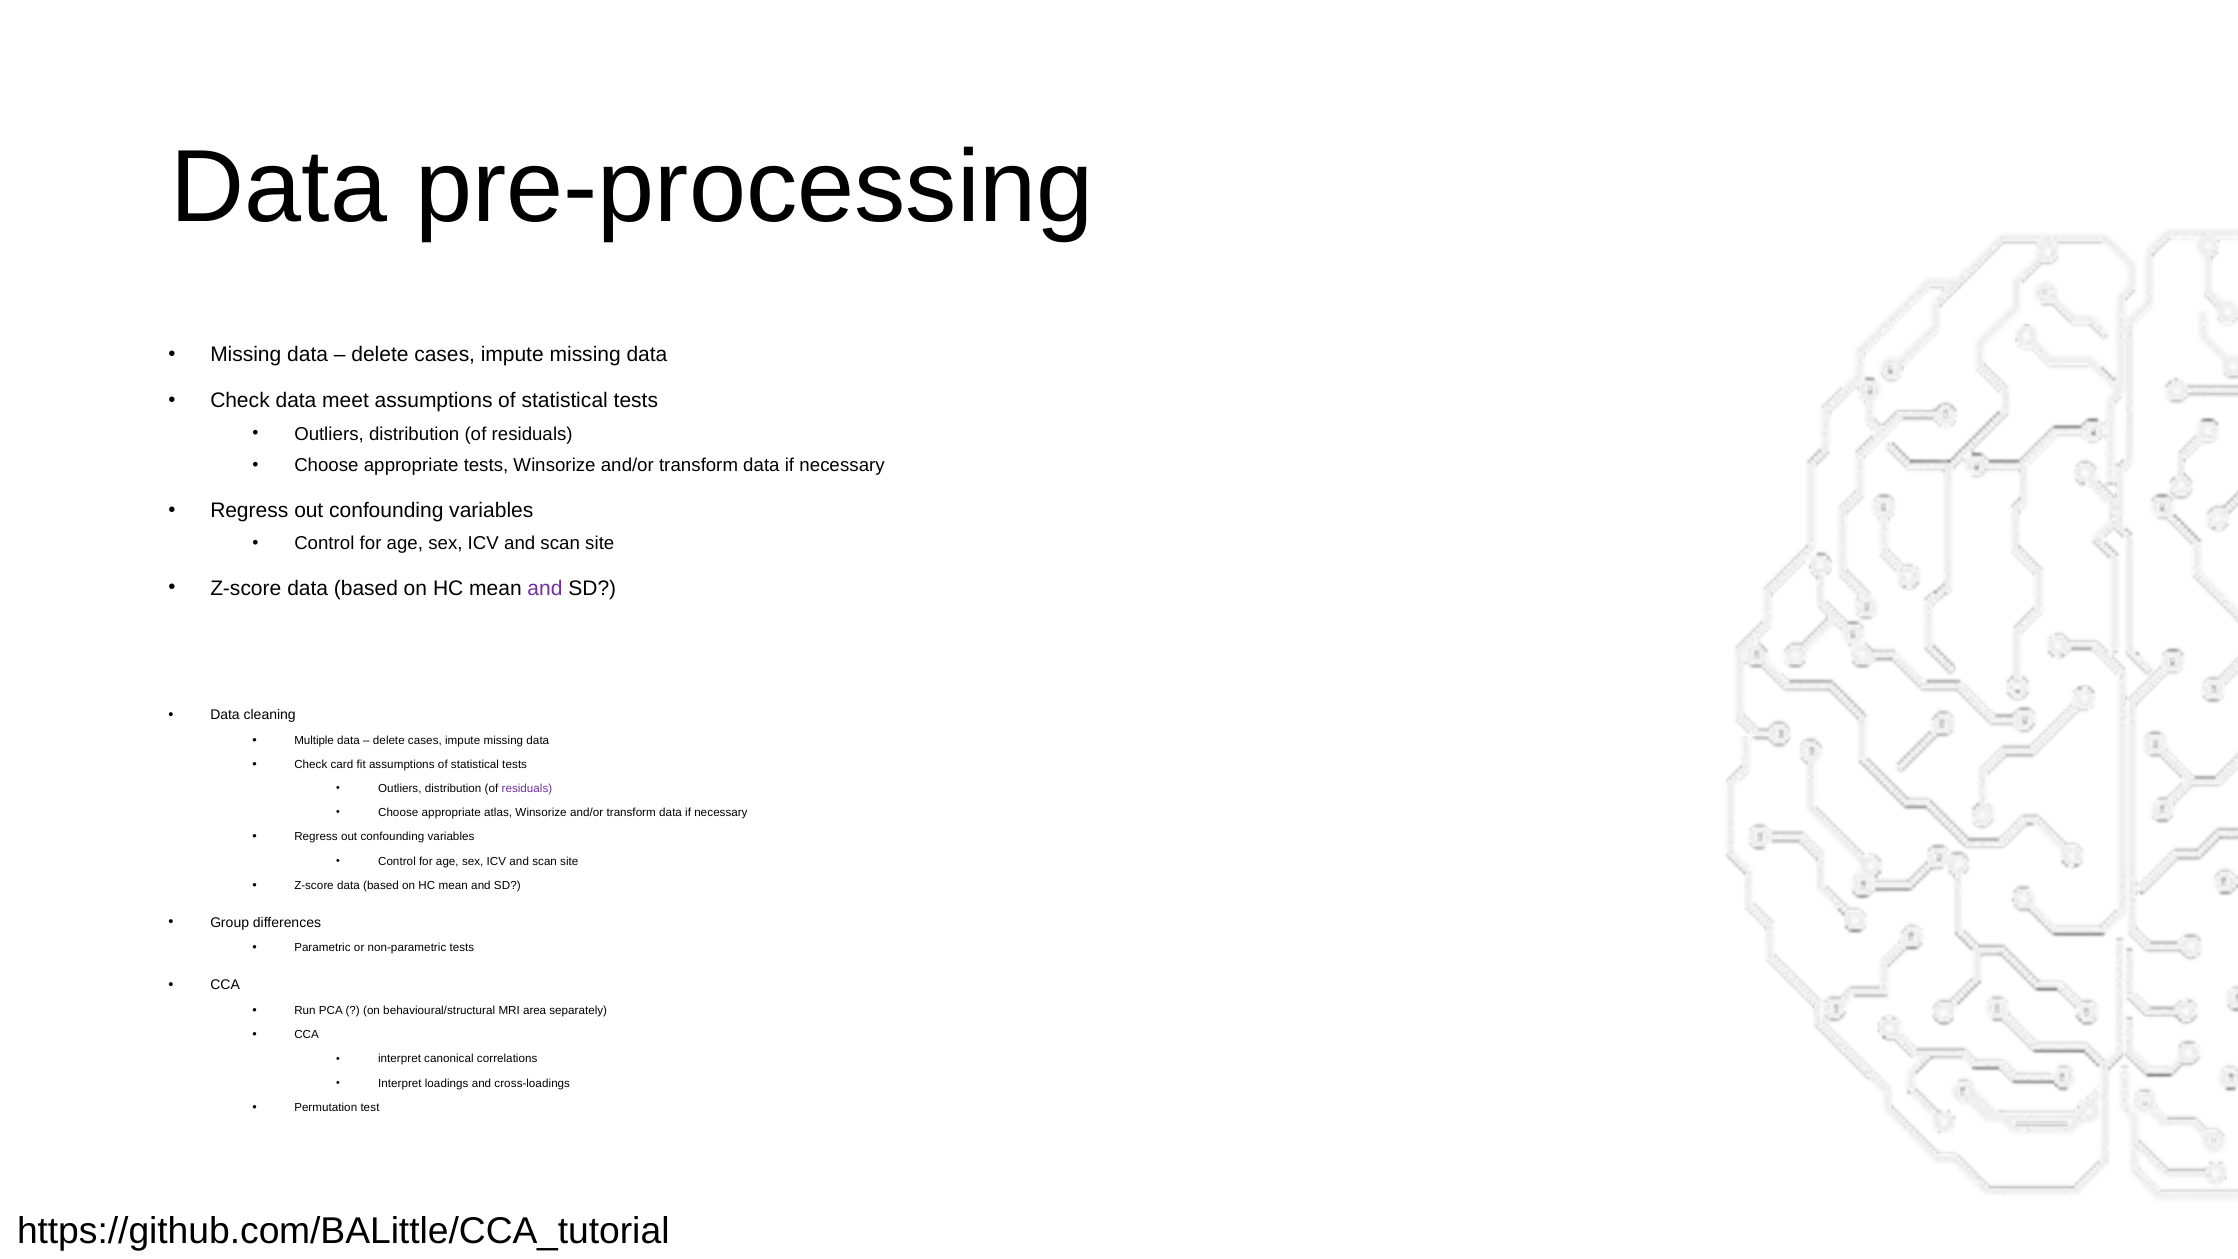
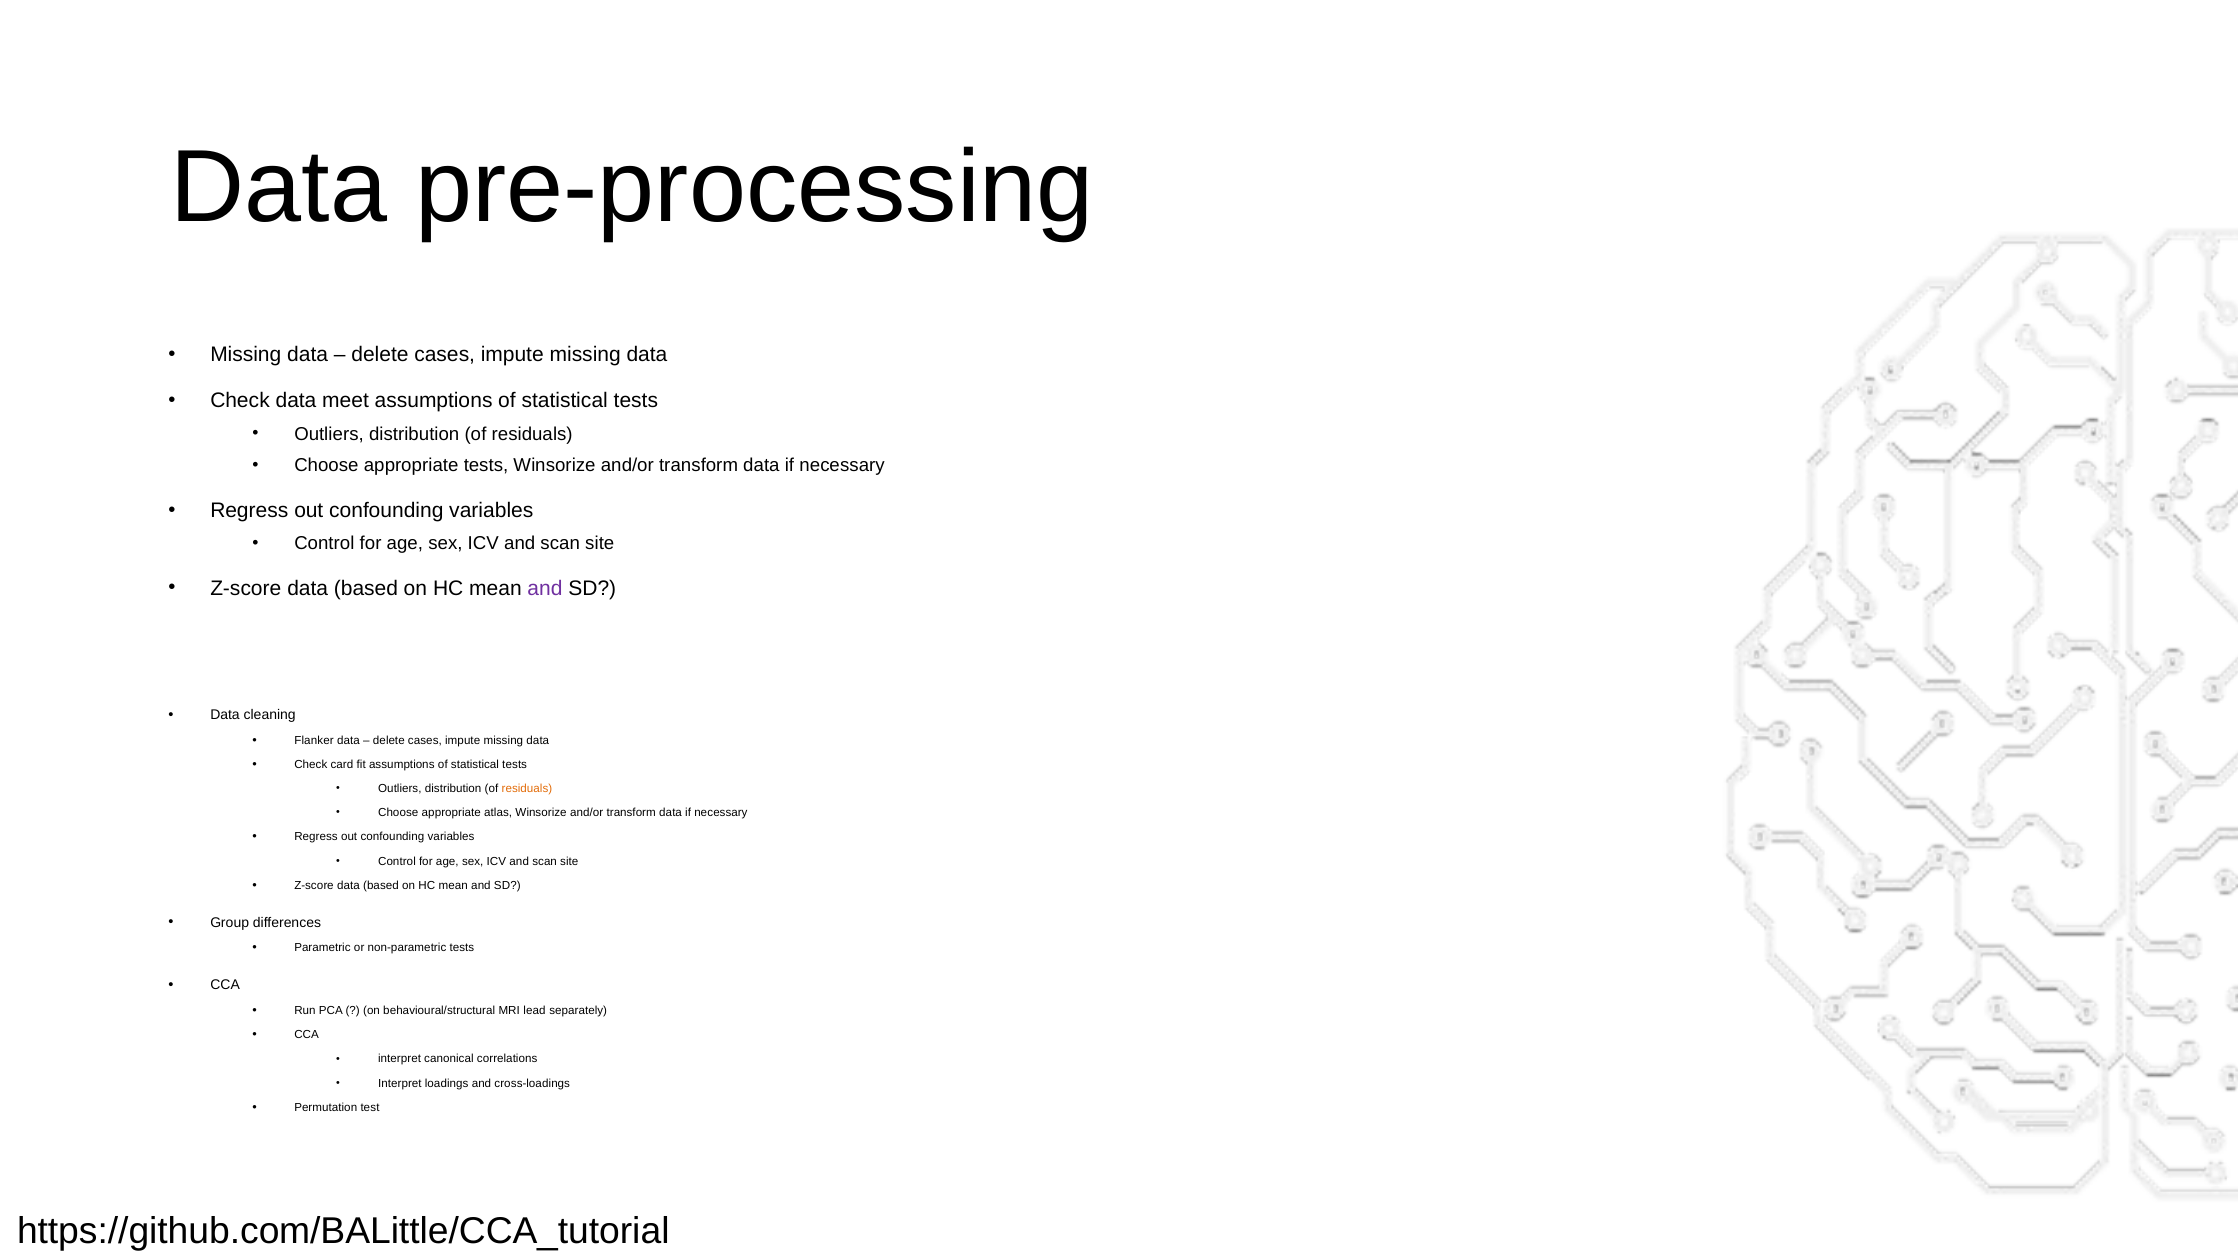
Multiple: Multiple -> Flanker (314, 740)
residuals colour: purple -> orange (527, 789)
area: area -> lead (535, 1011)
